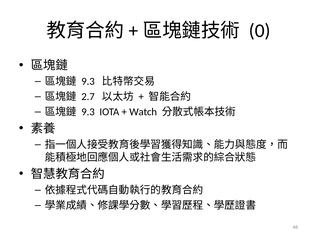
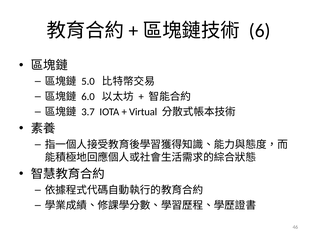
0: 0 -> 6 (260, 31)
9.3: 9.3 -> 5.0 (88, 81)
2.7: 2.7 -> 6.0 (88, 97)
9.3: 9.3 -> 3.7 (88, 112)
Watch: Watch -> Virtual (143, 112)
